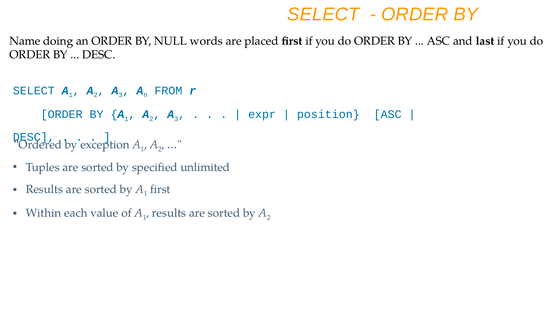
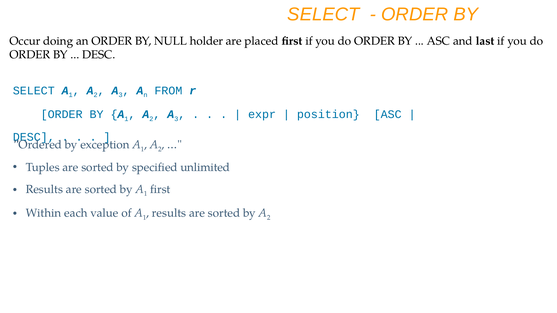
Name: Name -> Occur (25, 41)
words: words -> holder (206, 41)
